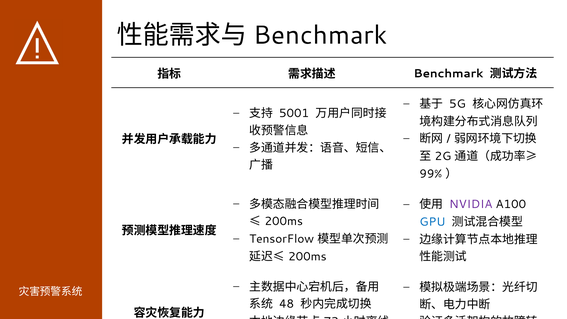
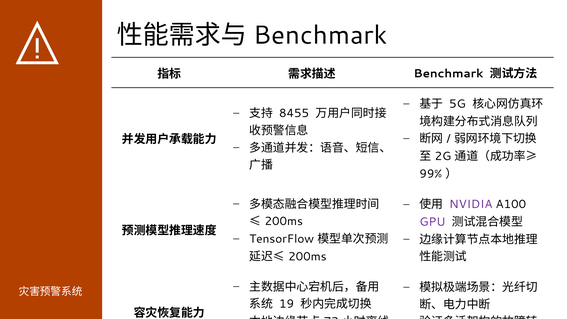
5001: 5001 -> 8455 (294, 113)
GPU colour: blue -> purple (432, 222)
48: 48 -> 19 (287, 304)
